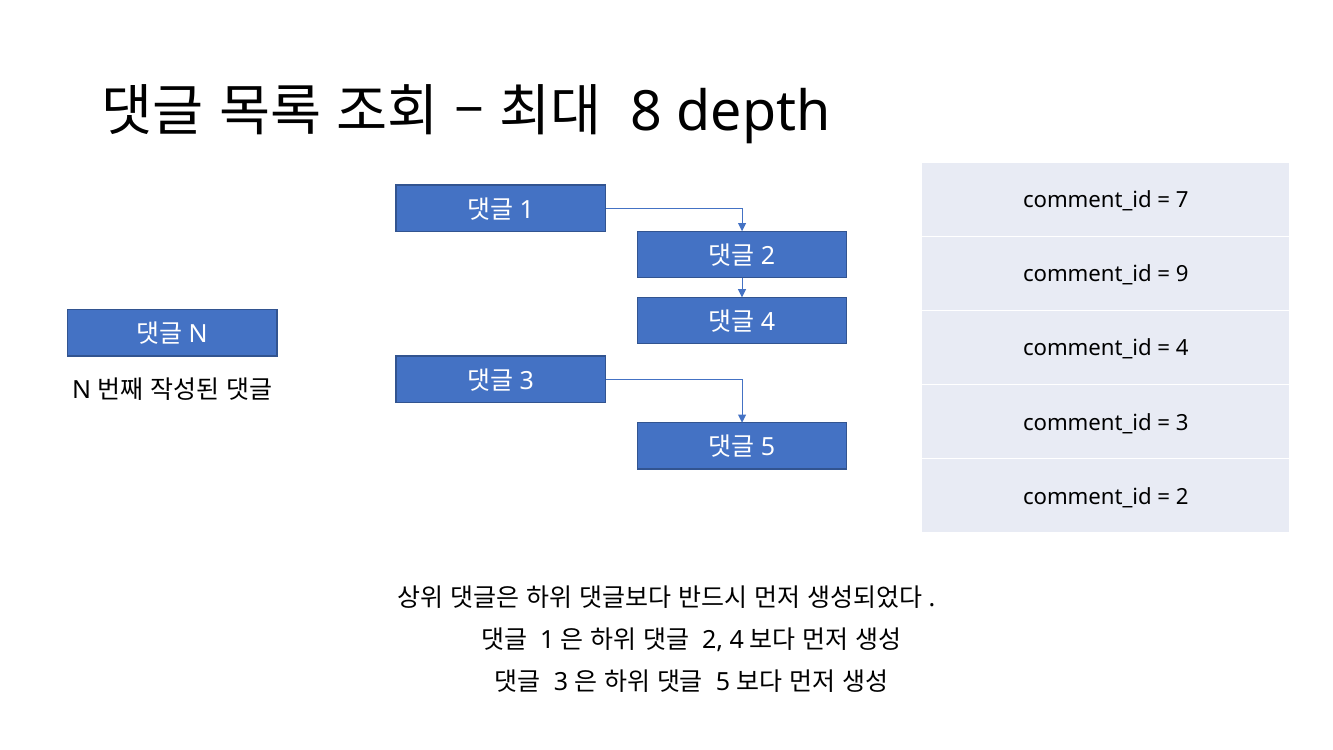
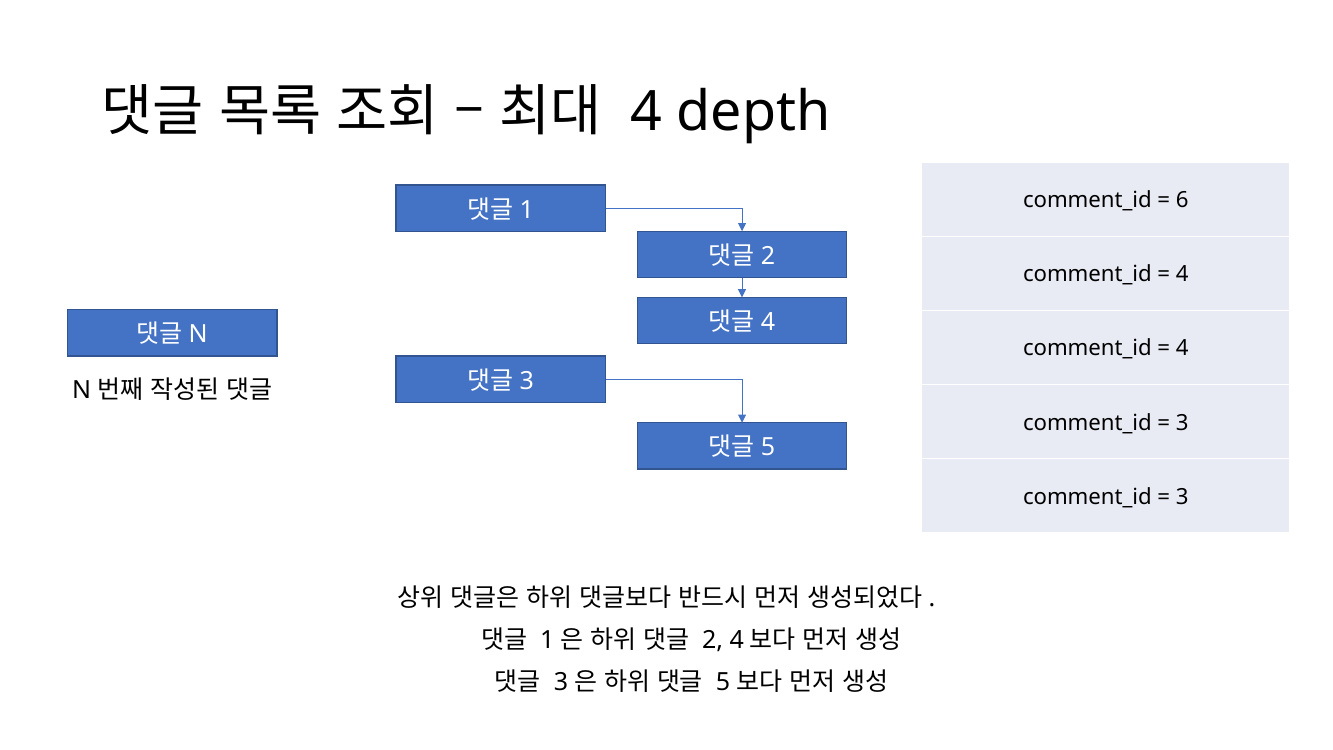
8: 8 -> 4 (647, 112)
7: 7 -> 6 (1182, 200)
9: 9 -> 4 (1182, 274)
2: 2 -> 3 (1182, 497)
